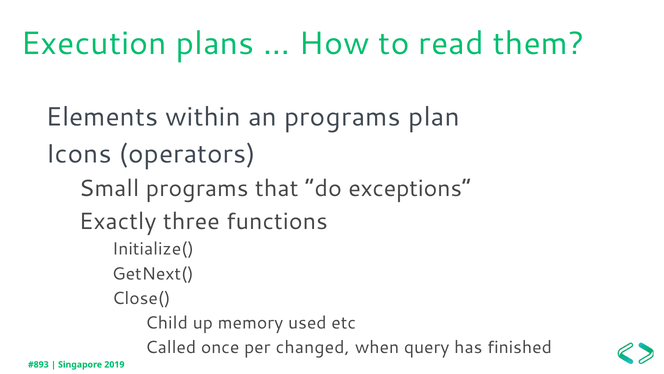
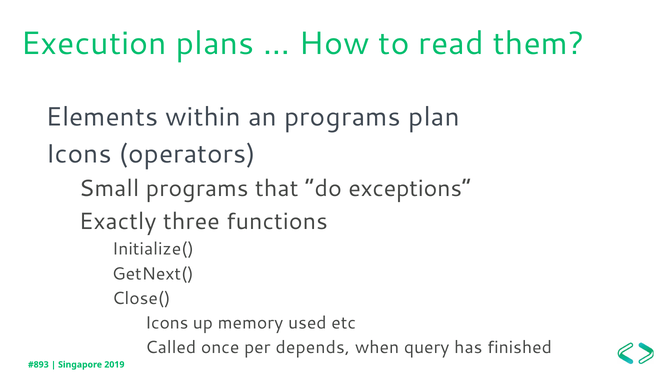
Child: Child -> Icons (167, 323)
changed: changed -> depends (313, 347)
